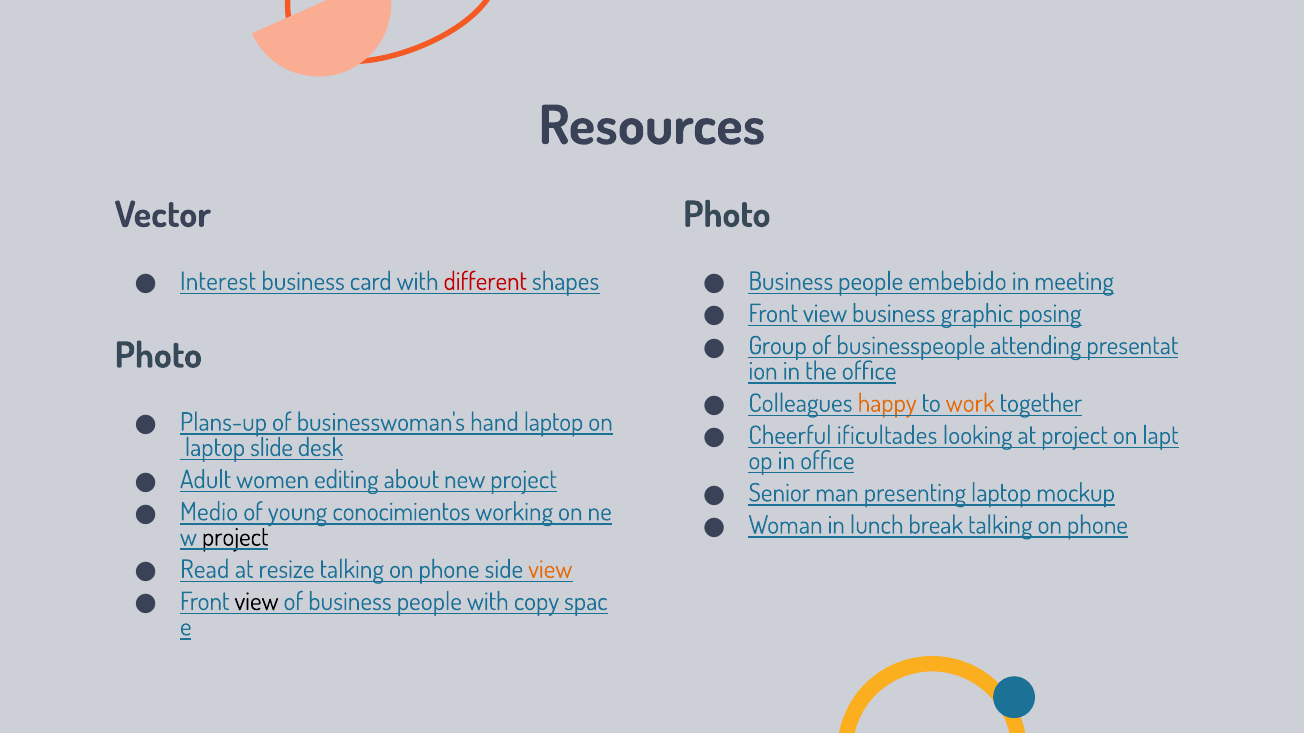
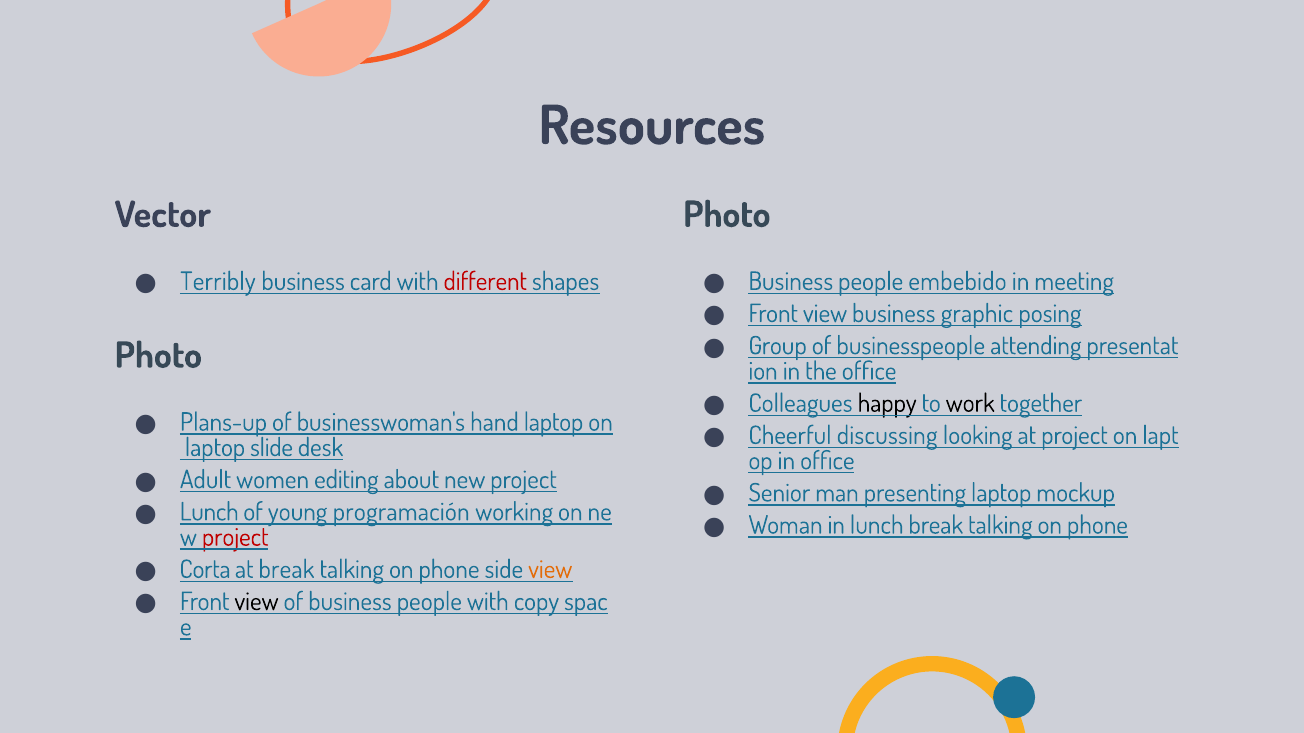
Interest: Interest -> Terribly (218, 282)
happy colour: orange -> black (887, 404)
work colour: orange -> black (970, 404)
ificultades: ificultades -> discussing (887, 436)
Medio: Medio -> Lunch (209, 512)
conocimientos: conocimientos -> programación (401, 512)
project colour: black -> red (235, 538)
Read: Read -> Corta (205, 570)
at resize: resize -> break (286, 570)
